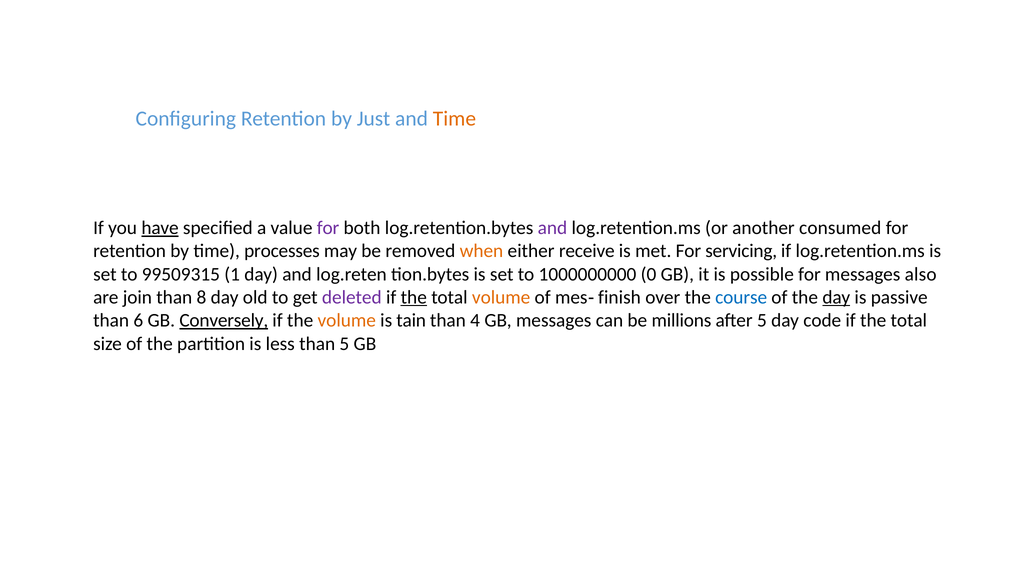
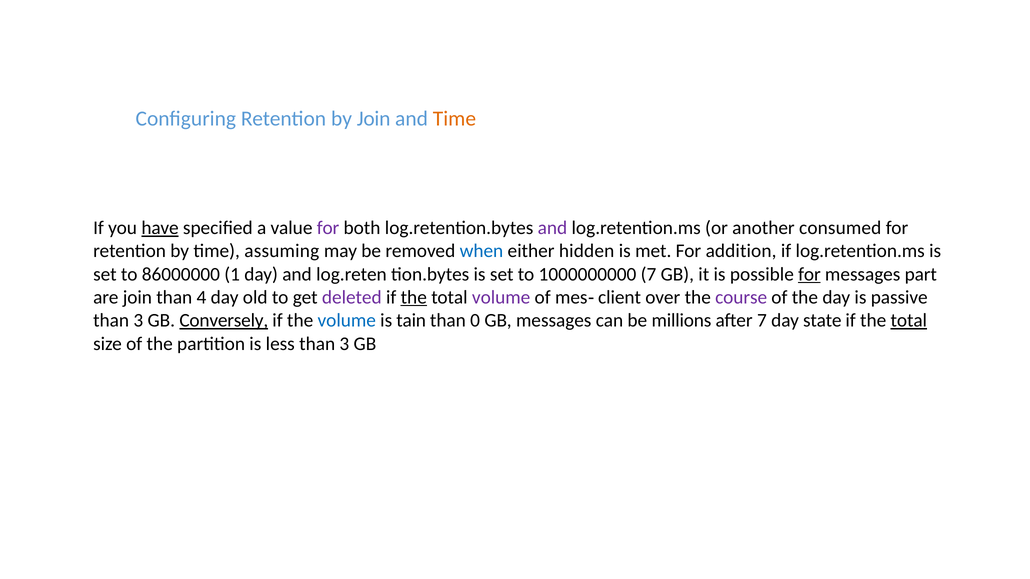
by Just: Just -> Join (374, 119)
processes: processes -> assuming (282, 251)
when colour: orange -> blue (481, 251)
receive: receive -> hidden (587, 251)
servicing: servicing -> addition (741, 251)
99509315: 99509315 -> 86000000 (181, 274)
1000000000 0: 0 -> 7 (649, 274)
for underline: none -> present (809, 274)
also: also -> part (921, 274)
8: 8 -> 4 (201, 298)
volume colour: orange -> purple (501, 298)
finish: finish -> client (620, 298)
course colour: blue -> purple (741, 298)
day underline: present -> none (836, 298)
6: 6 -> 3 (138, 321)
volume colour: orange -> blue (347, 321)
4: 4 -> 0 (475, 321)
after 5: 5 -> 7 (762, 321)
code: code -> state (822, 321)
total underline: none -> present (909, 321)
less than 5: 5 -> 3 (344, 344)
